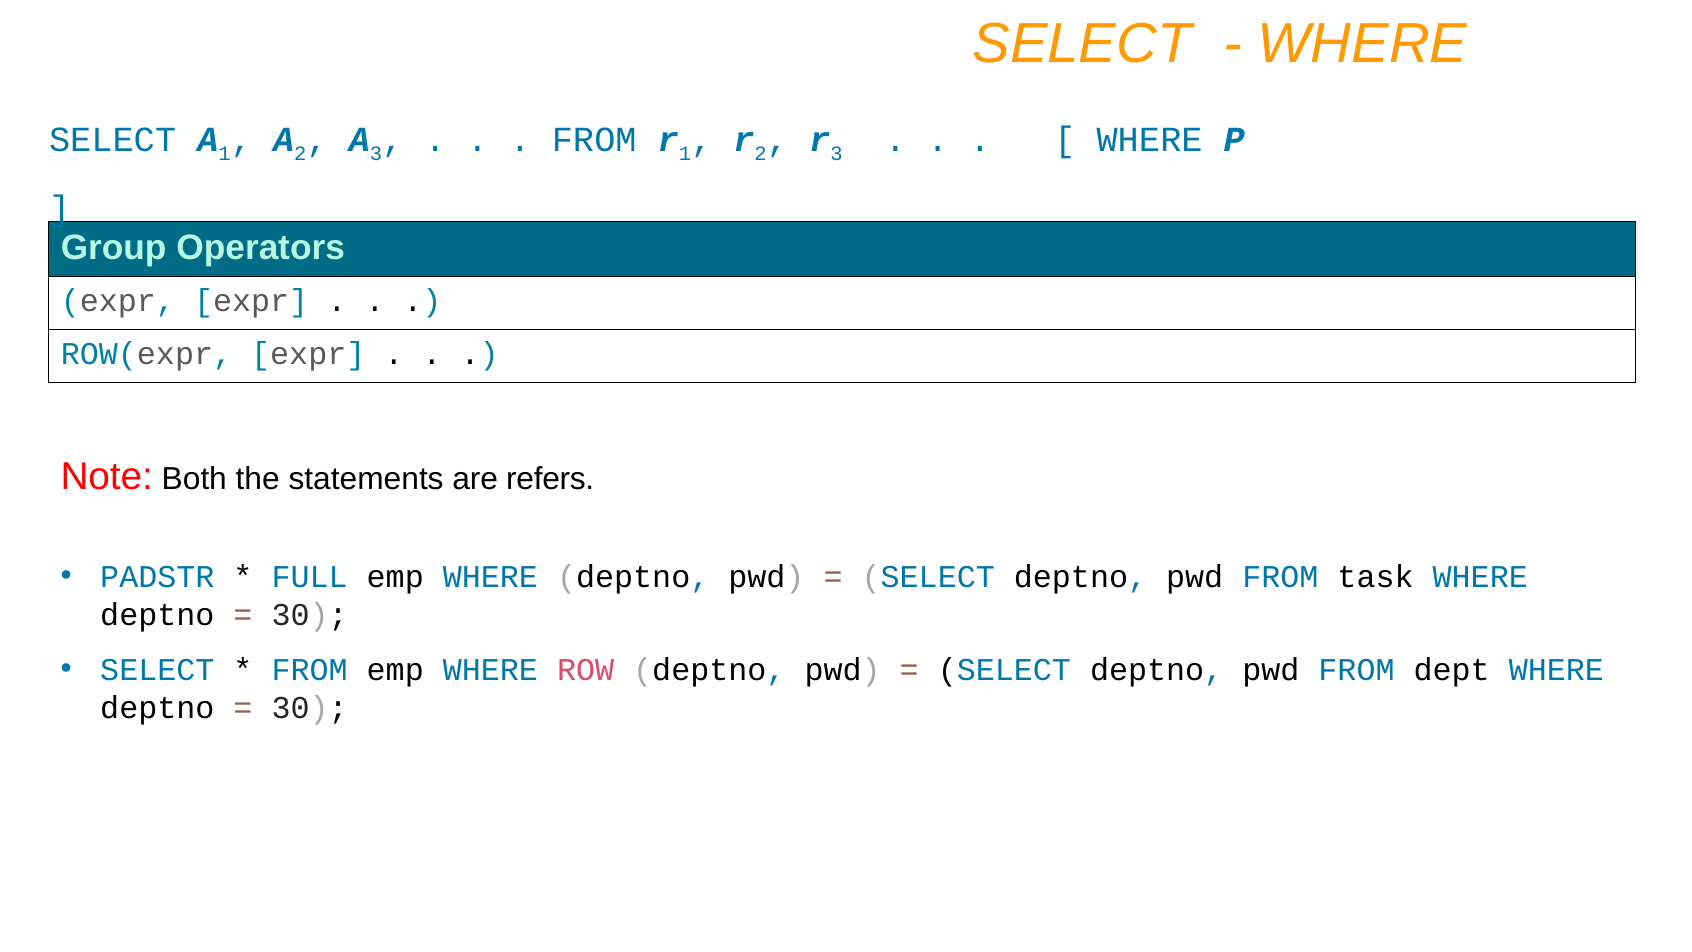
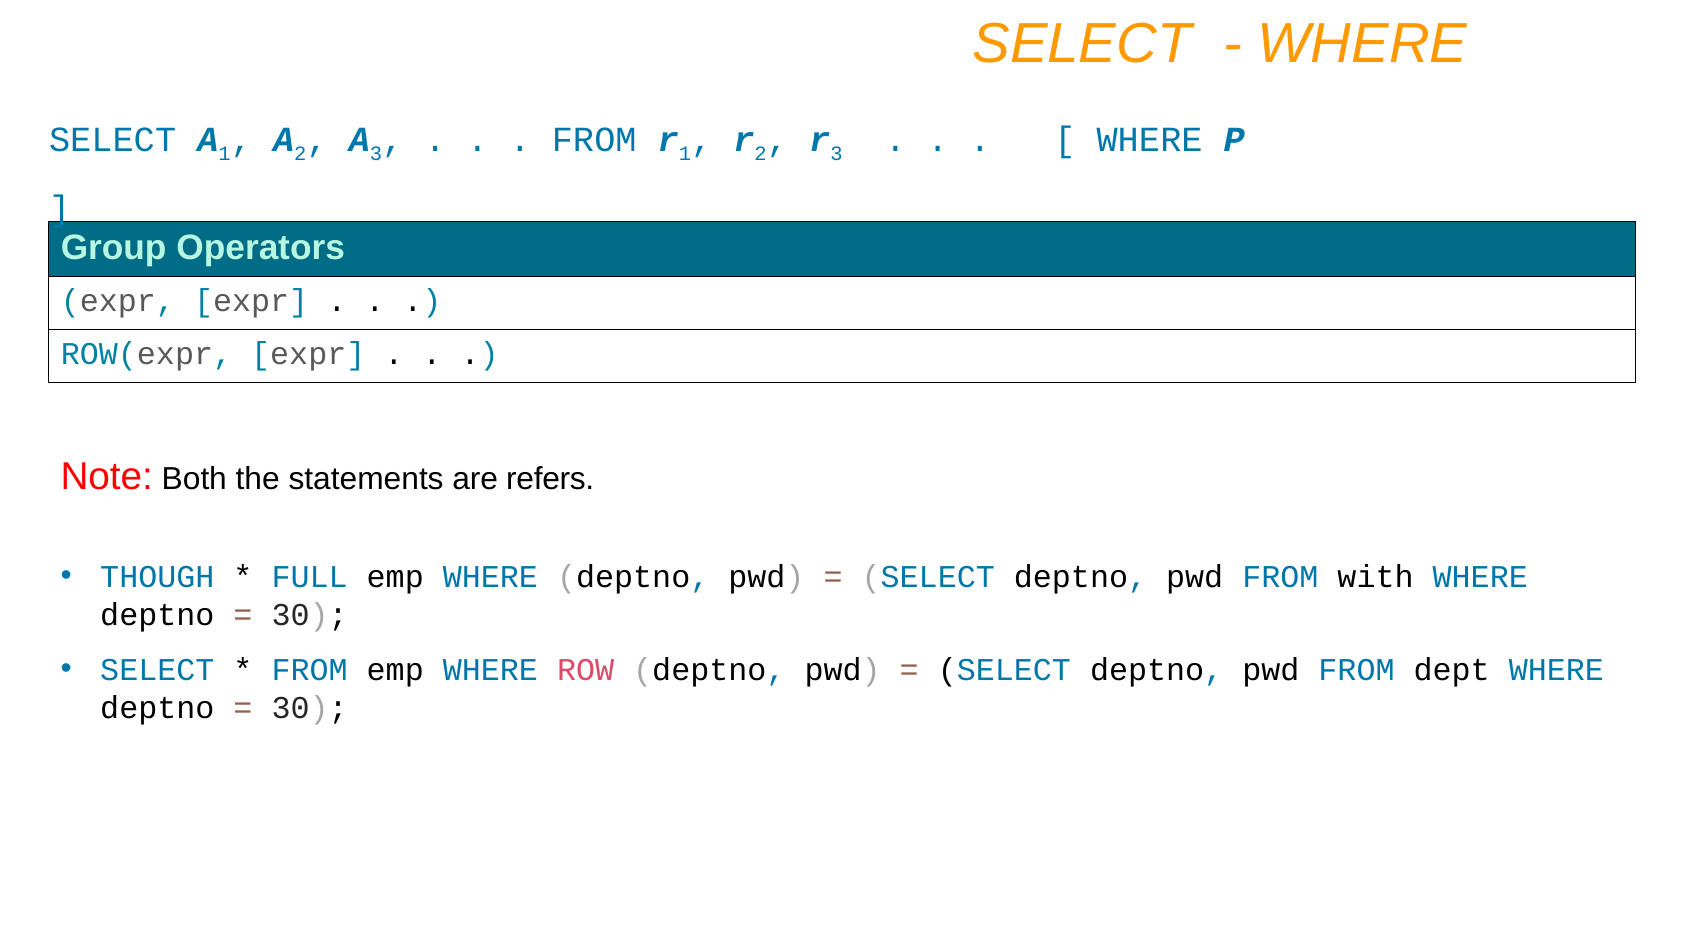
PADSTR: PADSTR -> THOUGH (157, 576)
task: task -> with (1376, 576)
